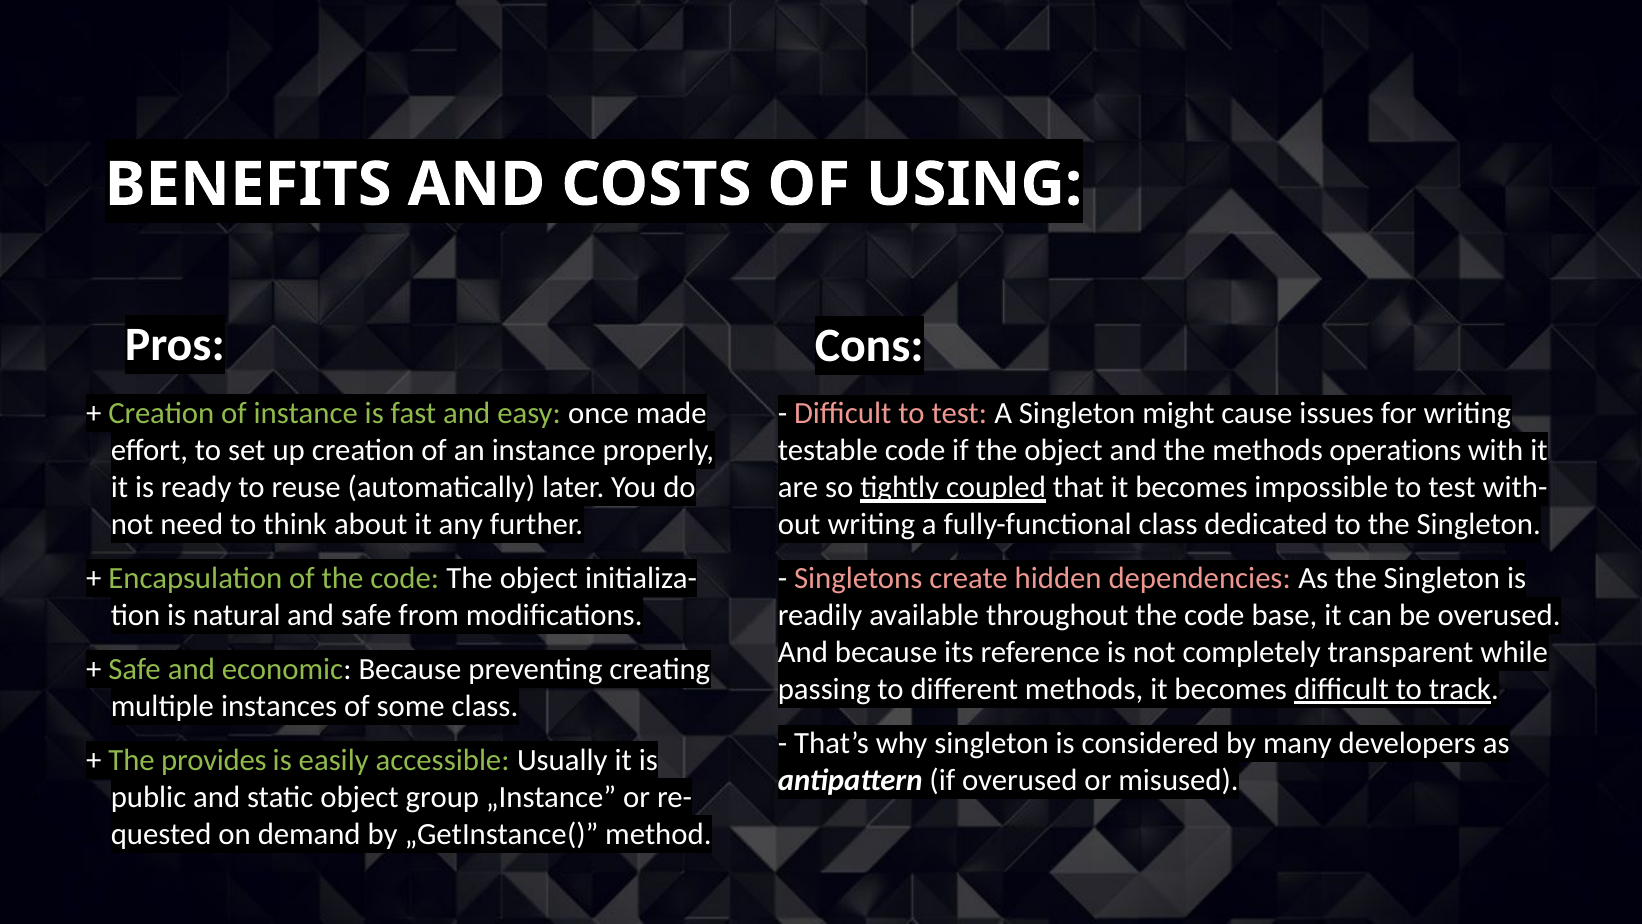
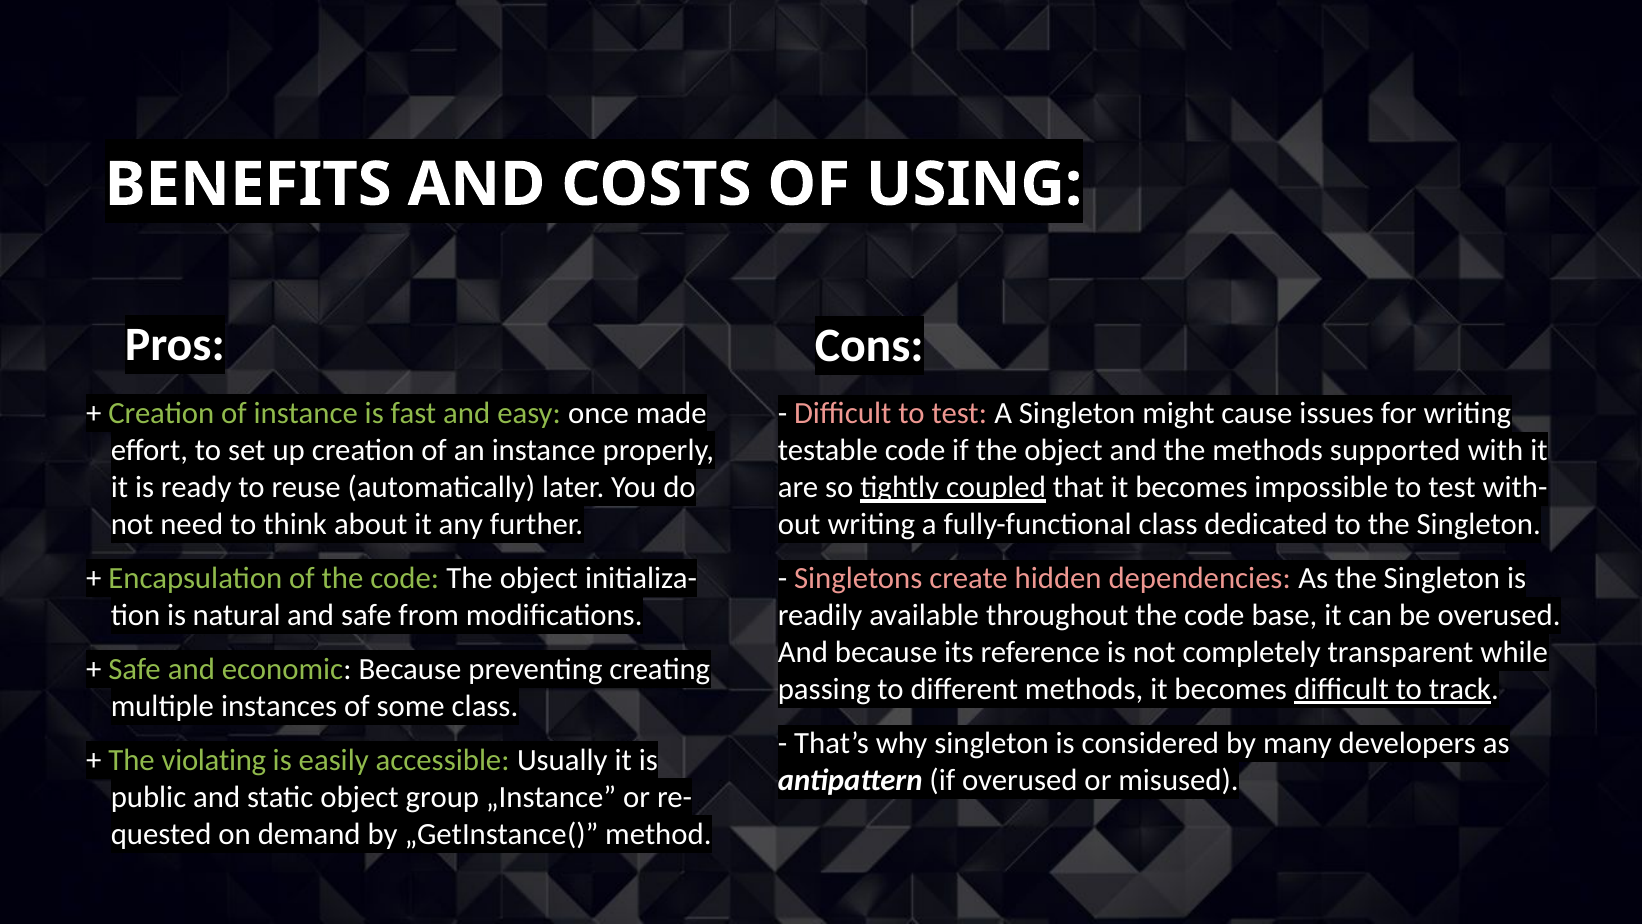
operations: operations -> supported (1395, 450)
provides: provides -> violating (214, 760)
